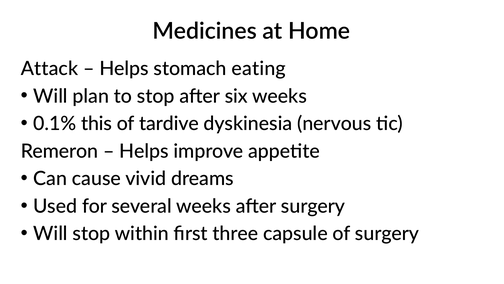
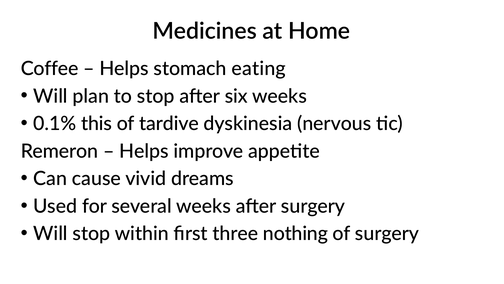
Attack: Attack -> Coffee (50, 69)
capsule: capsule -> nothing (295, 233)
